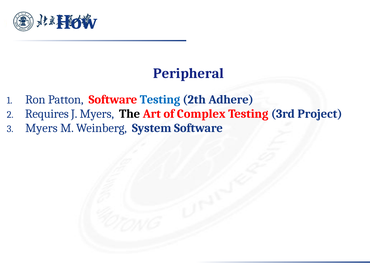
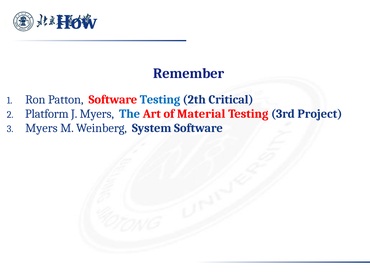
Peripheral: Peripheral -> Remember (189, 74)
Adhere: Adhere -> Critical (231, 100)
Requires: Requires -> Platform (47, 114)
The colour: black -> blue (130, 114)
Complex: Complex -> Material (201, 114)
